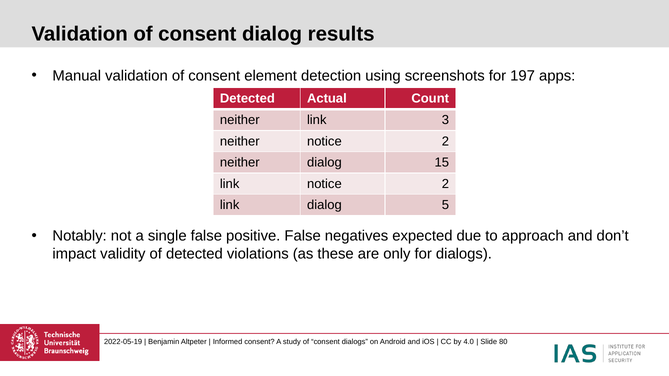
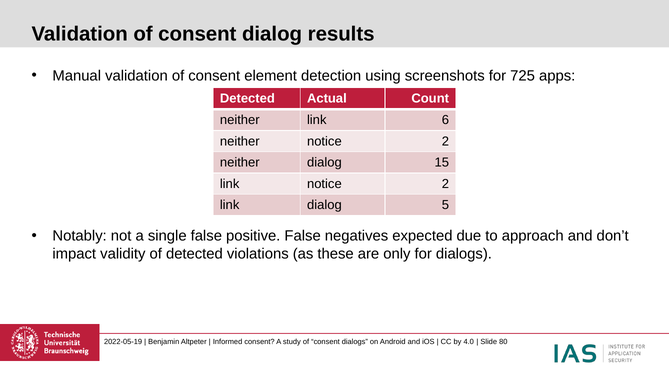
197: 197 -> 725 (523, 76)
3: 3 -> 6 (445, 120)
